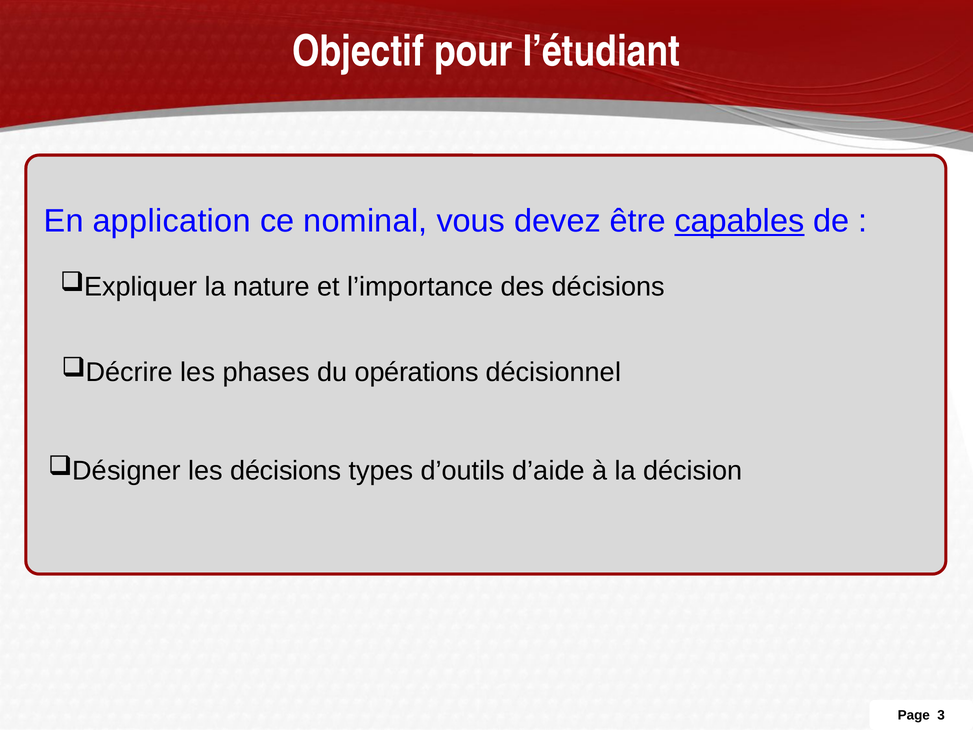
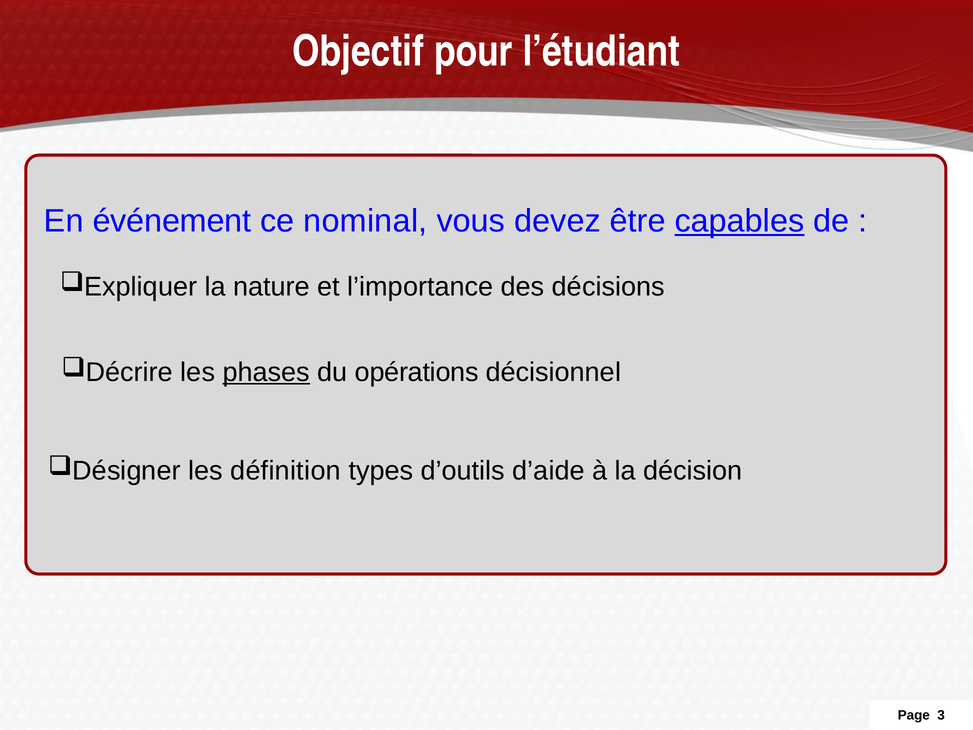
application: application -> événement (172, 221)
phases underline: none -> present (266, 372)
les décisions: décisions -> définition (286, 471)
